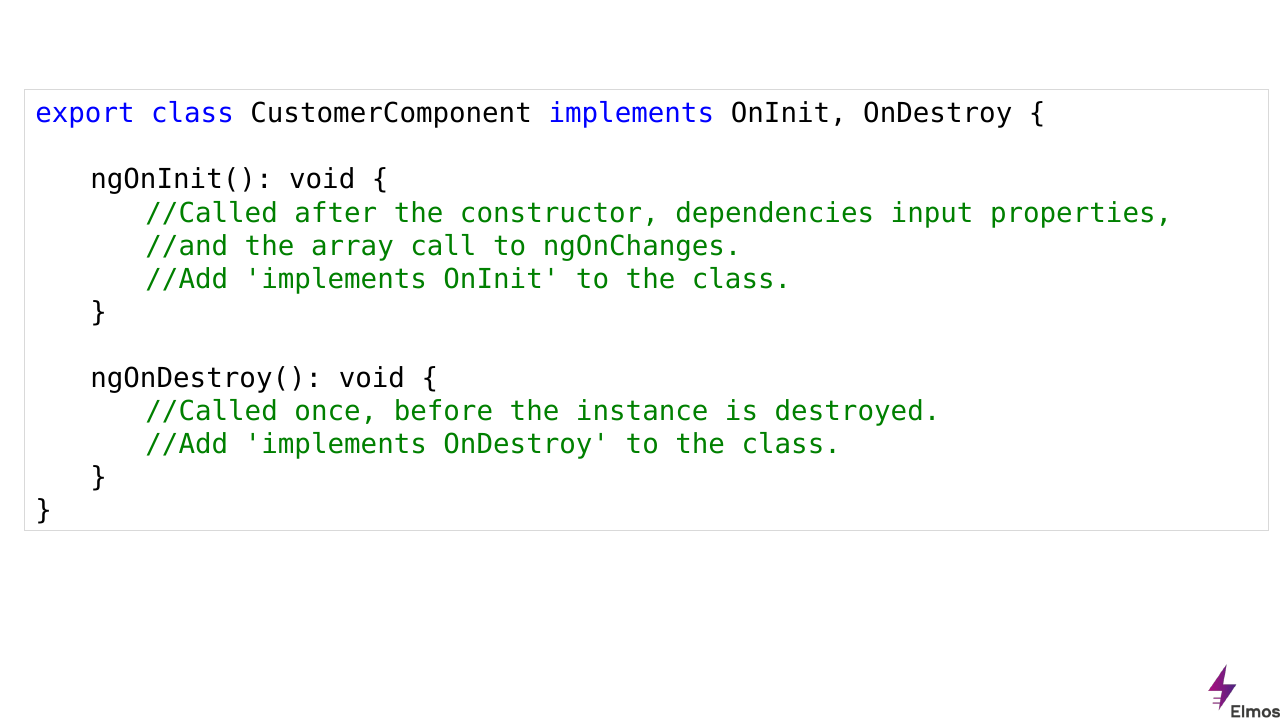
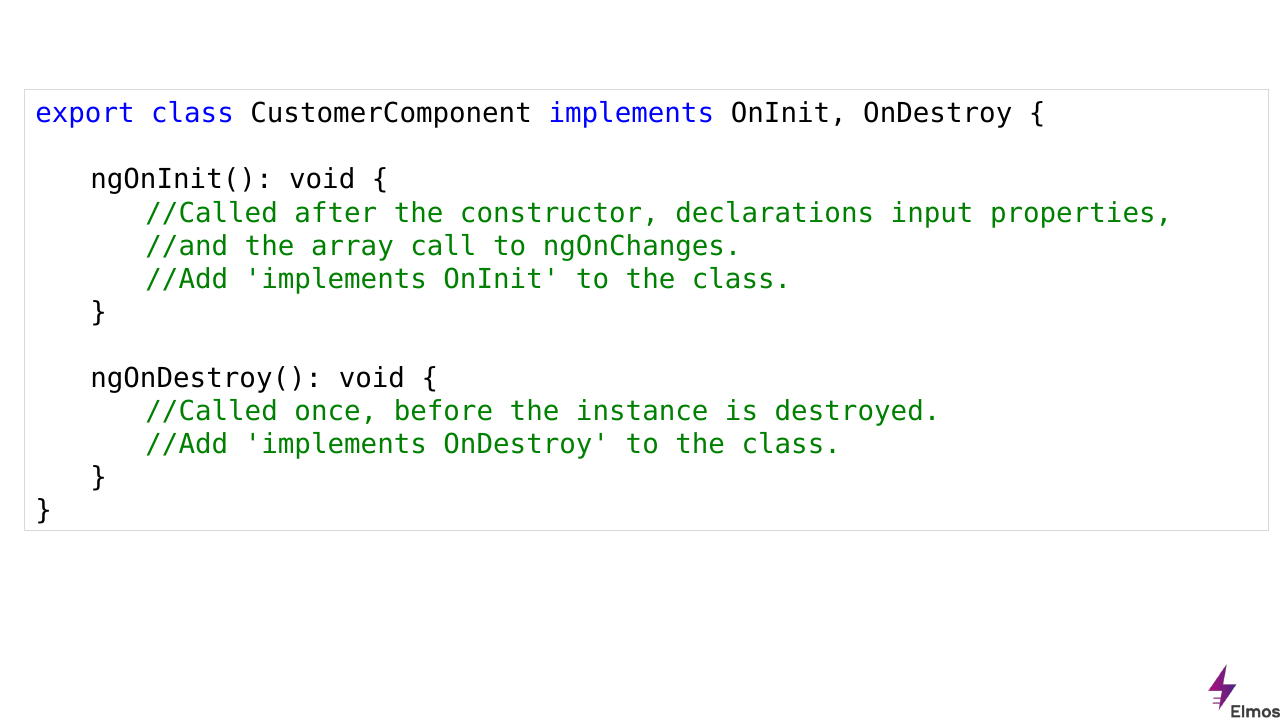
dependencies: dependencies -> declarations (775, 213)
